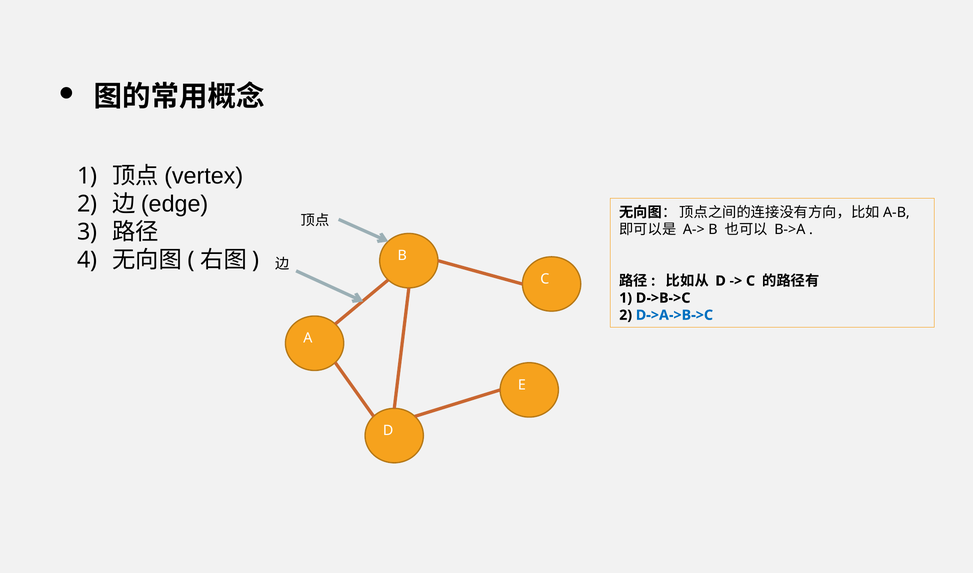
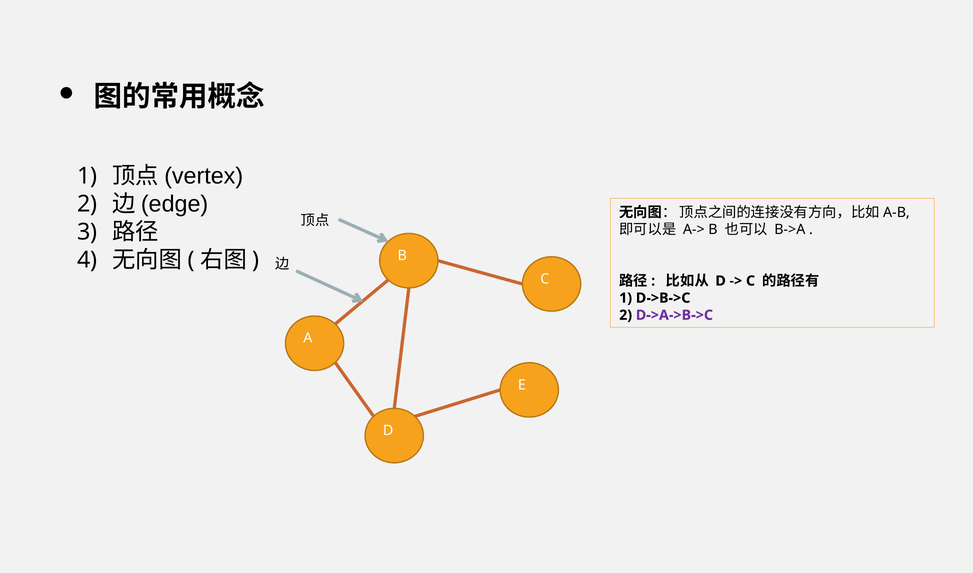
D->A->B->C colour: blue -> purple (674, 315)
